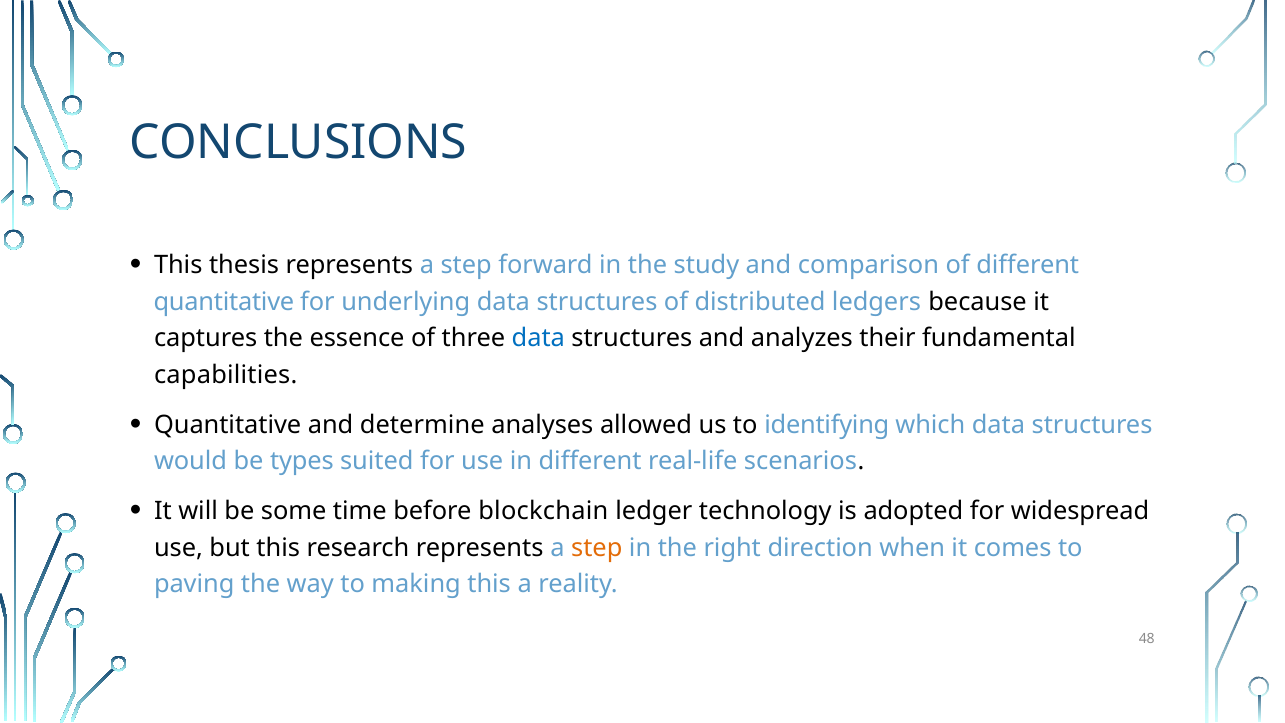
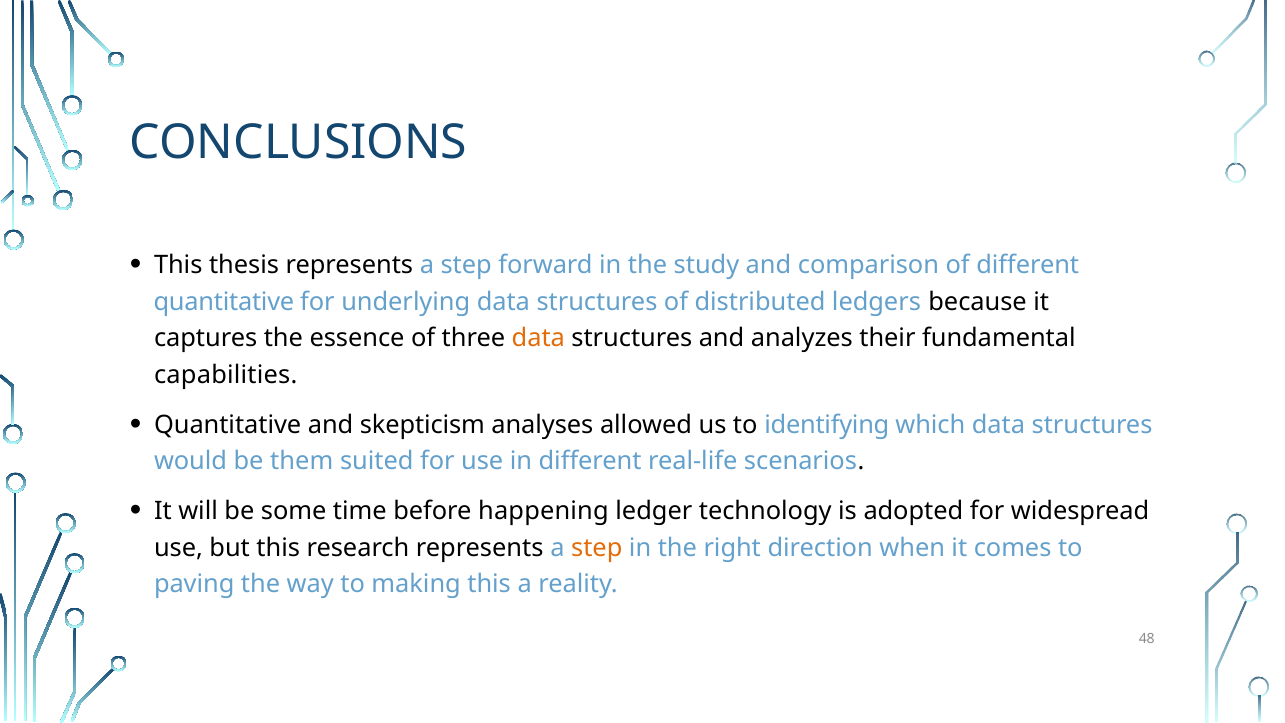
data colour: blue -> orange (538, 338)
determine: determine -> skepticism (422, 425)
types: types -> them (302, 461)
blockchain: blockchain -> happening (543, 511)
